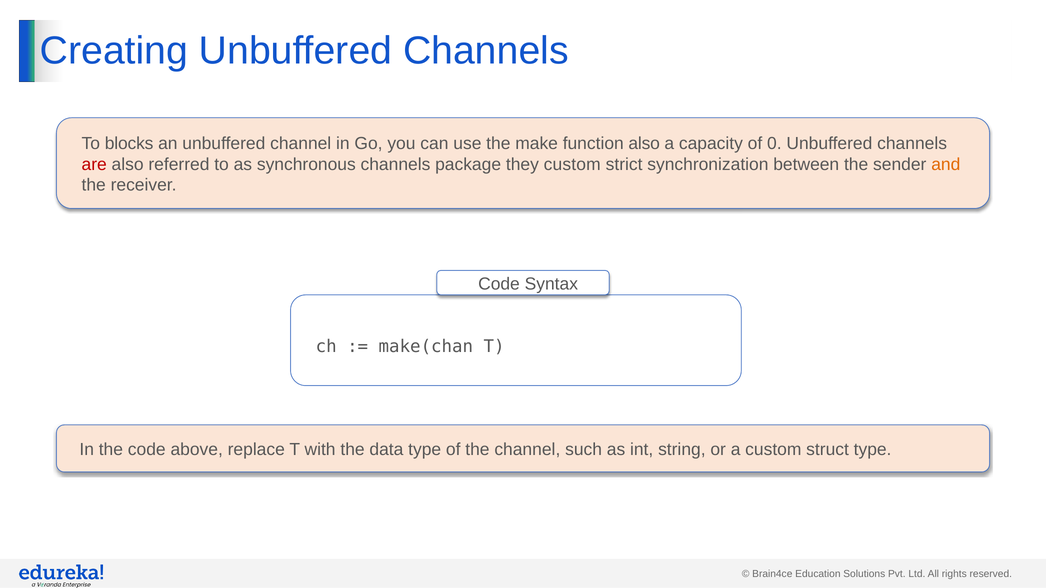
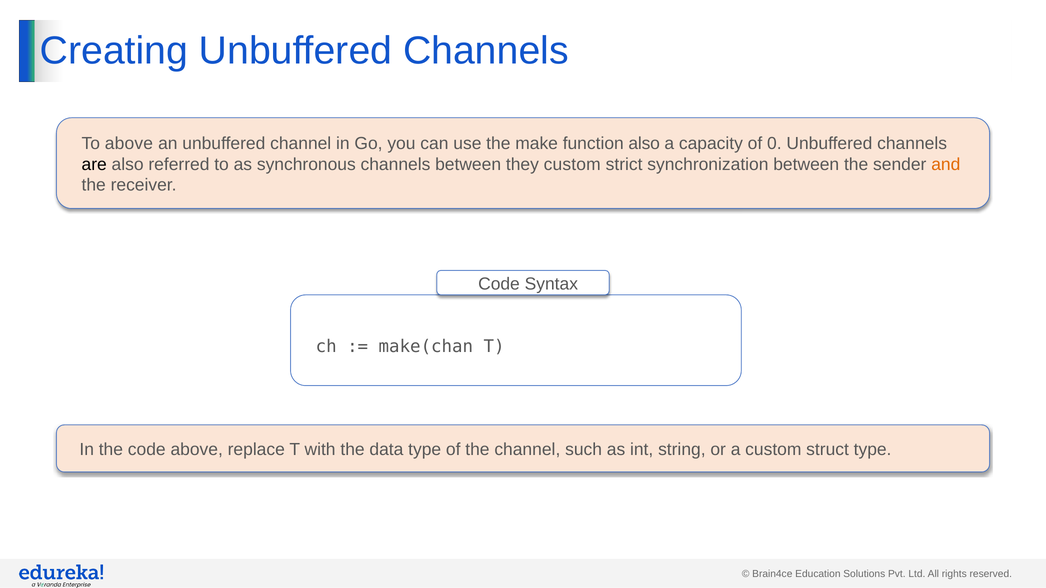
To blocks: blocks -> above (129, 144)
are colour: red -> black (94, 164)
channels package: package -> between (468, 164)
